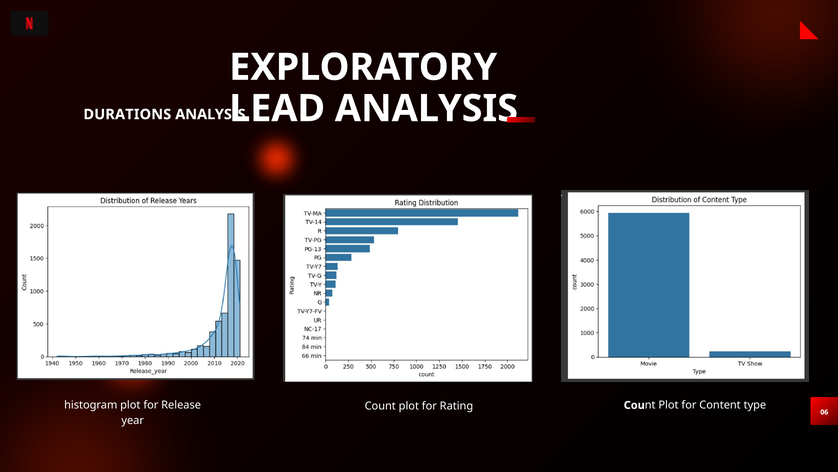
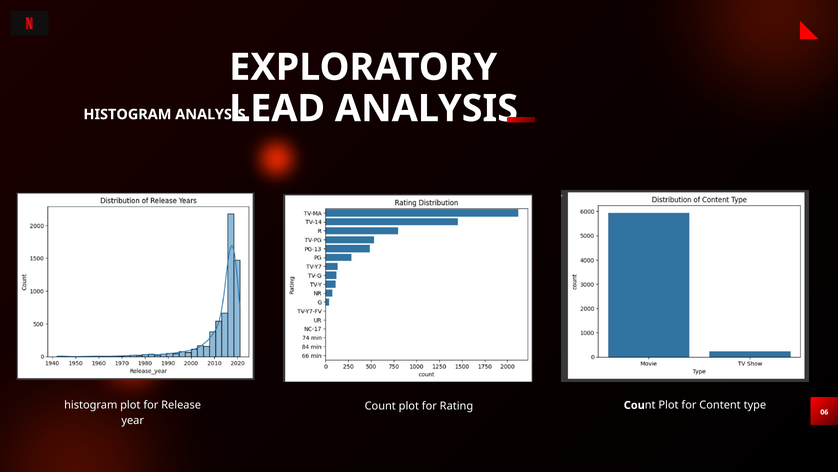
DURATIONS: DURATIONS -> HISTOGRAM (127, 114)
